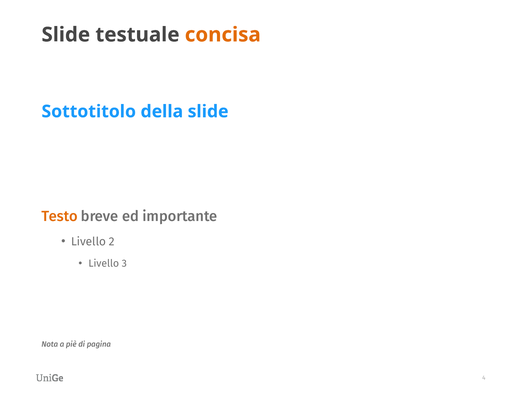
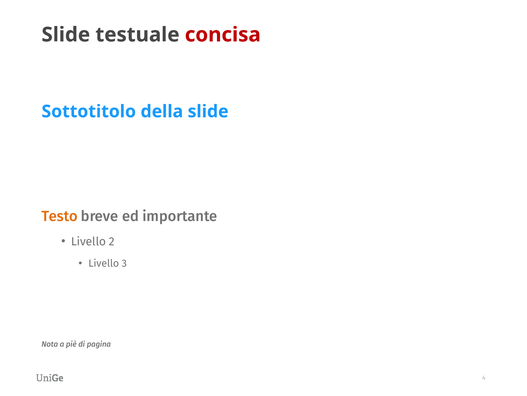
concisa colour: orange -> red (223, 35)
